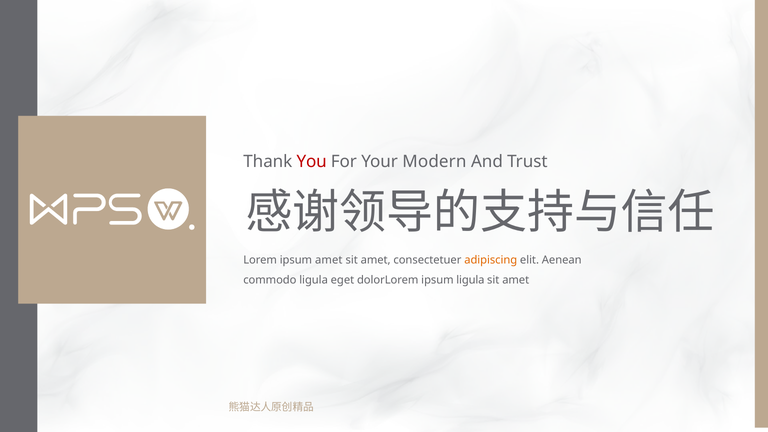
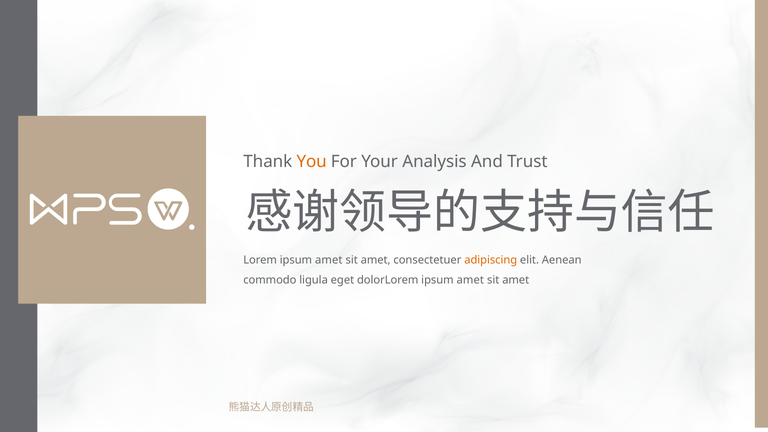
You colour: red -> orange (312, 162)
Modern: Modern -> Analysis (434, 162)
dolorLorem ipsum ligula: ligula -> amet (470, 280)
